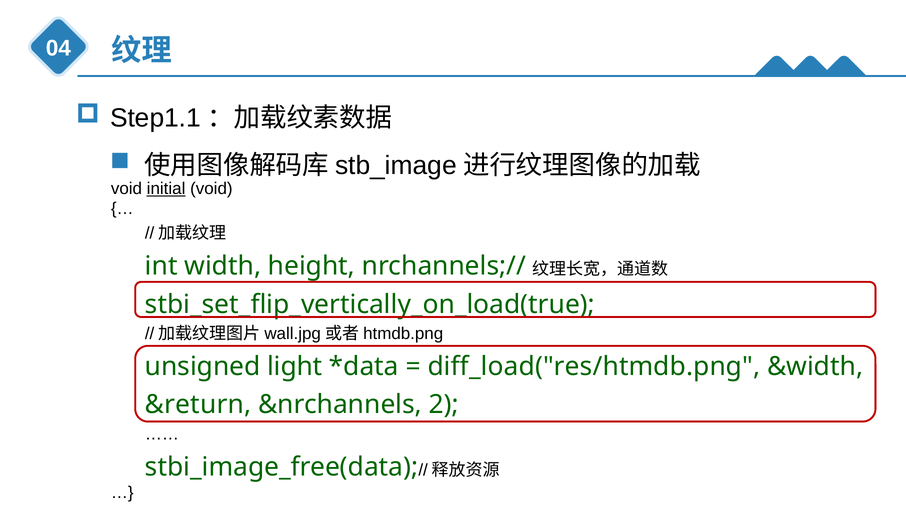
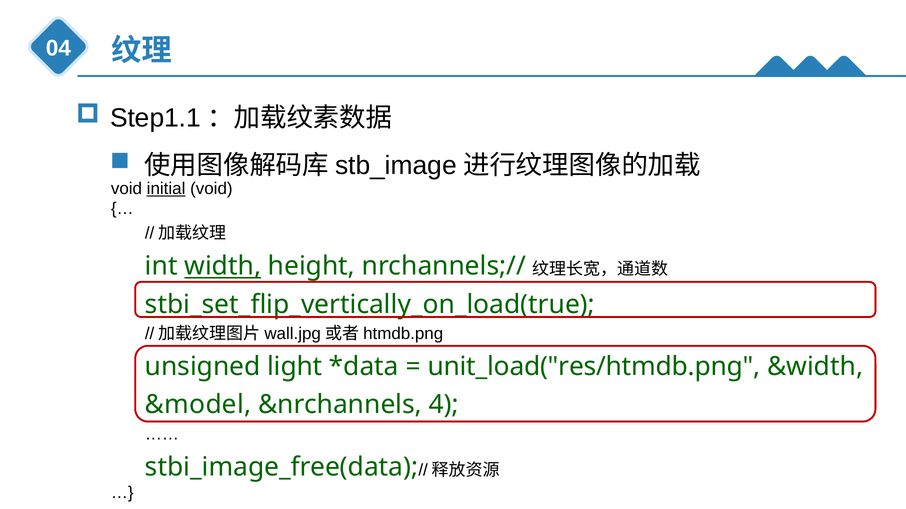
width underline: none -> present (223, 267)
diff_load("res/htmdb.png: diff_load("res/htmdb.png -> unit_load("res/htmdb.png (594, 367)
&return: &return -> &model (198, 405)
2: 2 -> 4 (444, 405)
